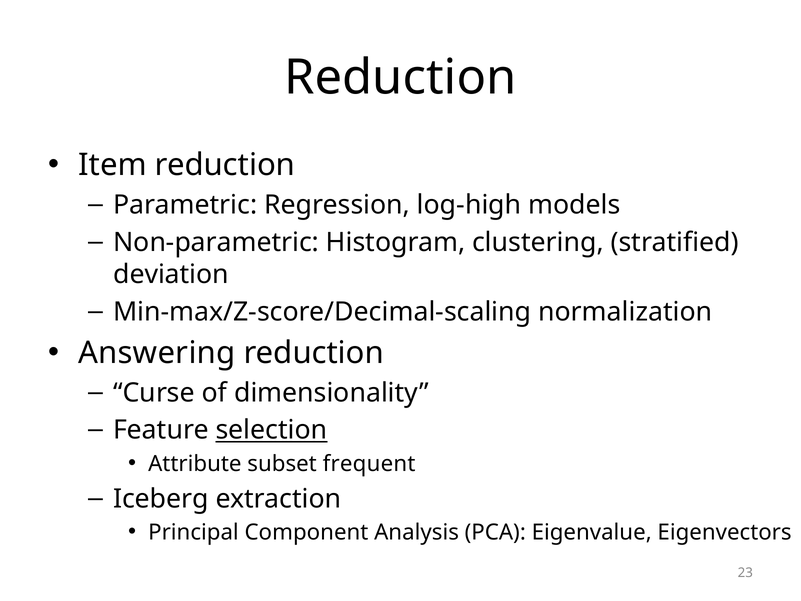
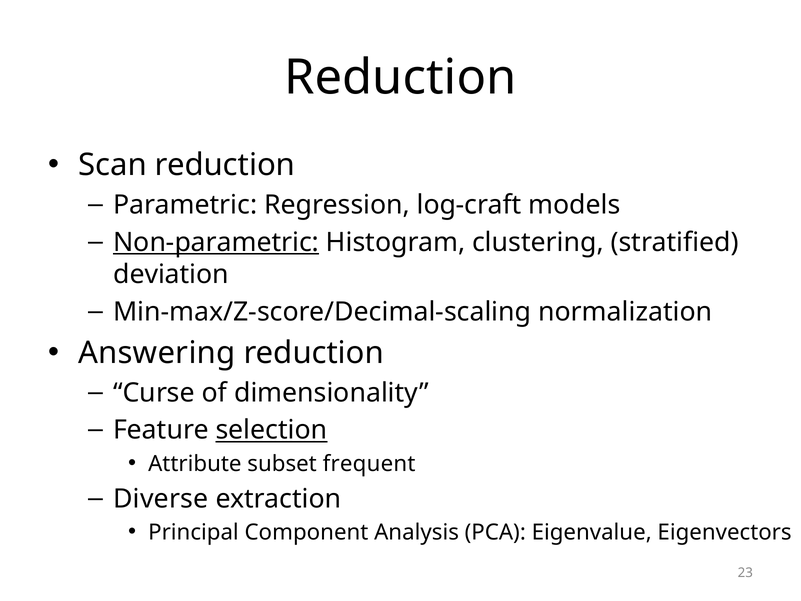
Item: Item -> Scan (112, 165)
log-high: log-high -> log-craft (469, 205)
Non-parametric underline: none -> present (216, 242)
Iceberg: Iceberg -> Diverse (161, 498)
